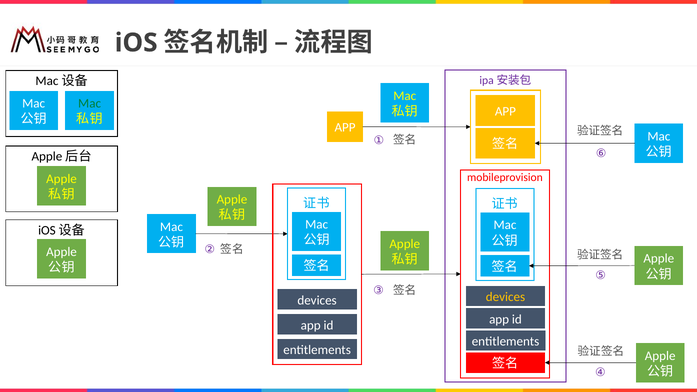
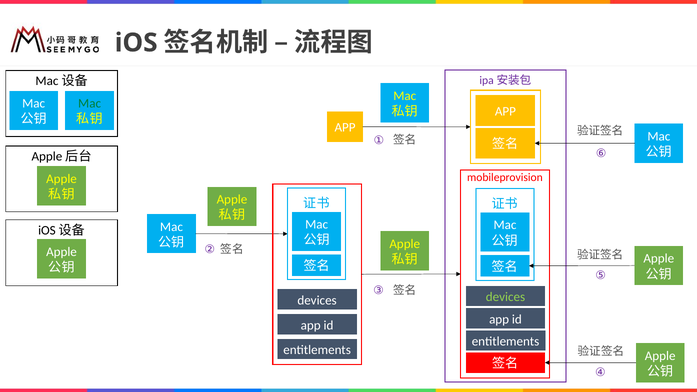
devices colour: yellow -> light green (505, 297)
